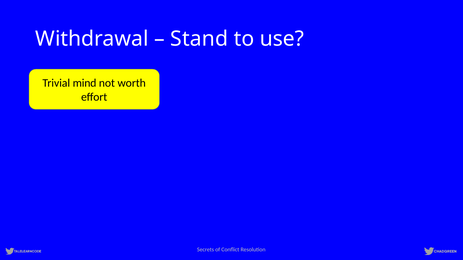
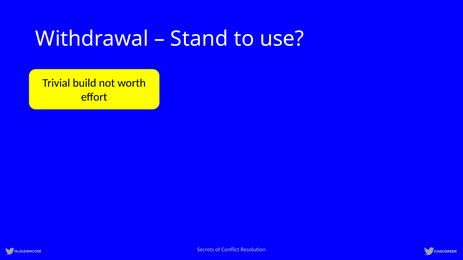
mind: mind -> build (84, 83)
